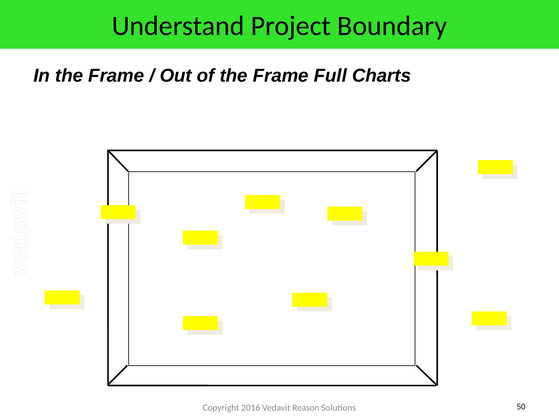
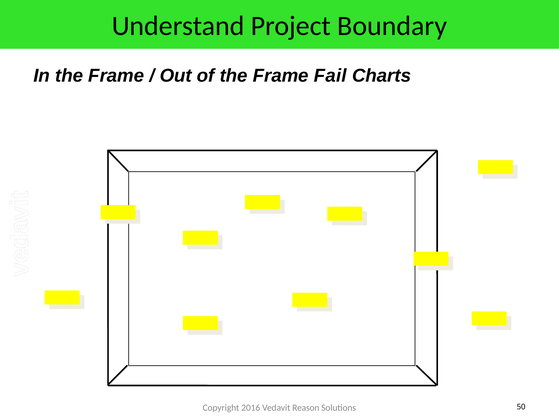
Full: Full -> Fail (330, 76)
